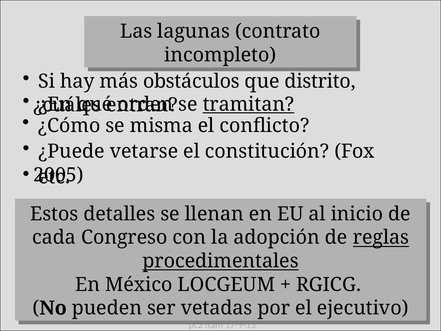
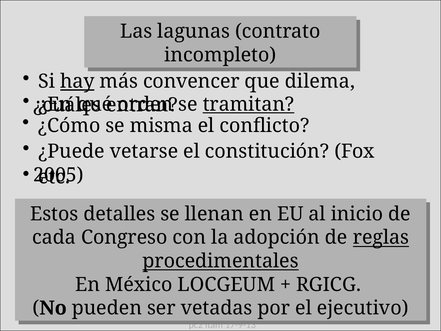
hay underline: none -> present (77, 81)
obstáculos: obstáculos -> convencer (191, 81)
distrito: distrito -> dilema (320, 81)
